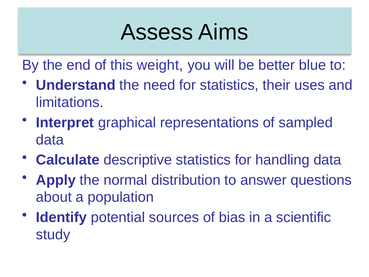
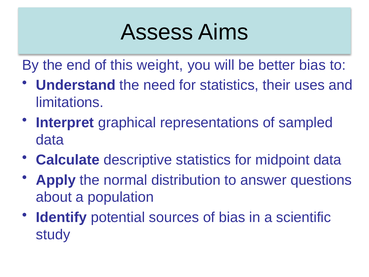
better blue: blue -> bias (312, 65)
handling: handling -> midpoint (283, 160)
